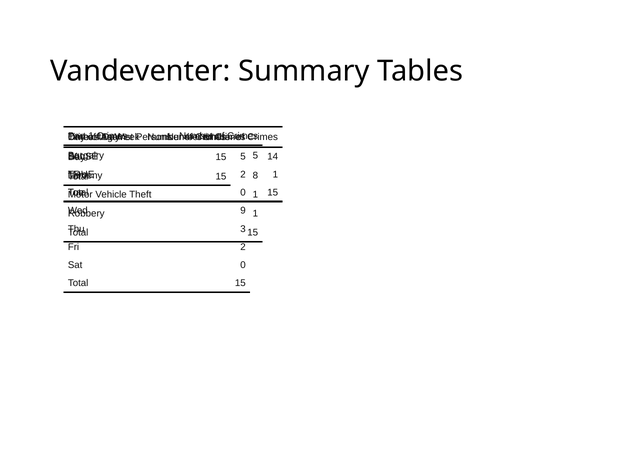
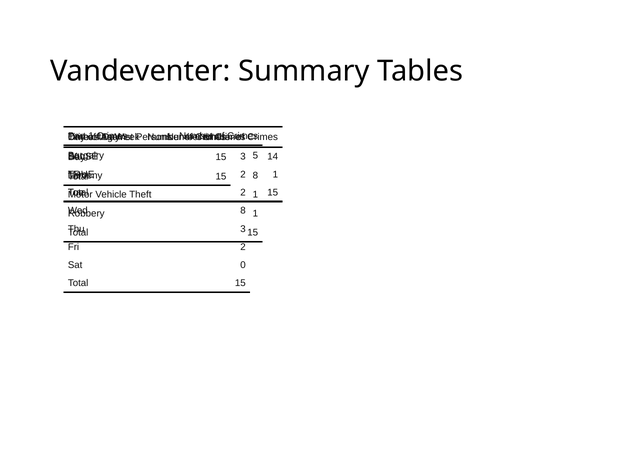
5: 5 -> 3 (243, 156)
0: 0 -> 2 (243, 193)
9: 9 -> 8 (243, 211)
